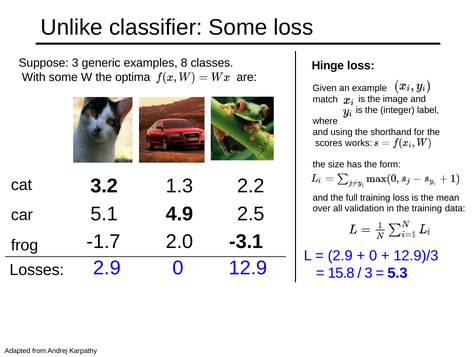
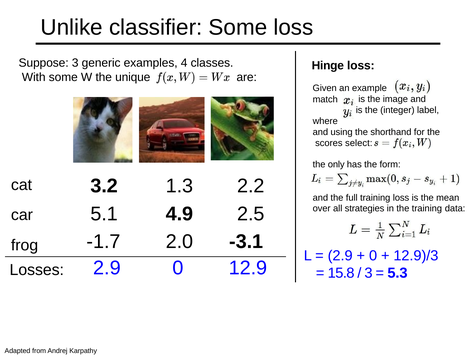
8: 8 -> 4 (184, 63)
optima: optima -> unique (133, 77)
works: works -> select (359, 143)
size: size -> only (336, 165)
validation: validation -> strategies (365, 209)
